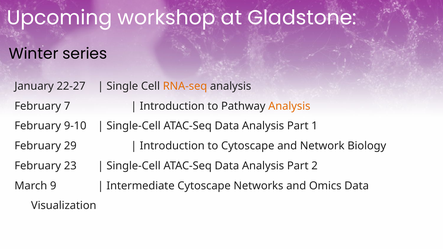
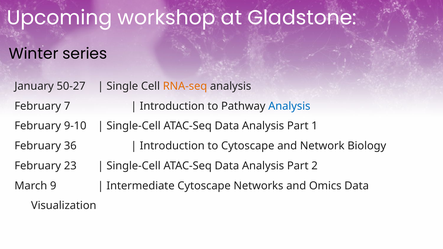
22-27: 22-27 -> 50-27 (71, 86)
Analysis colour: orange -> blue (289, 106)
29: 29 -> 36 (70, 146)
